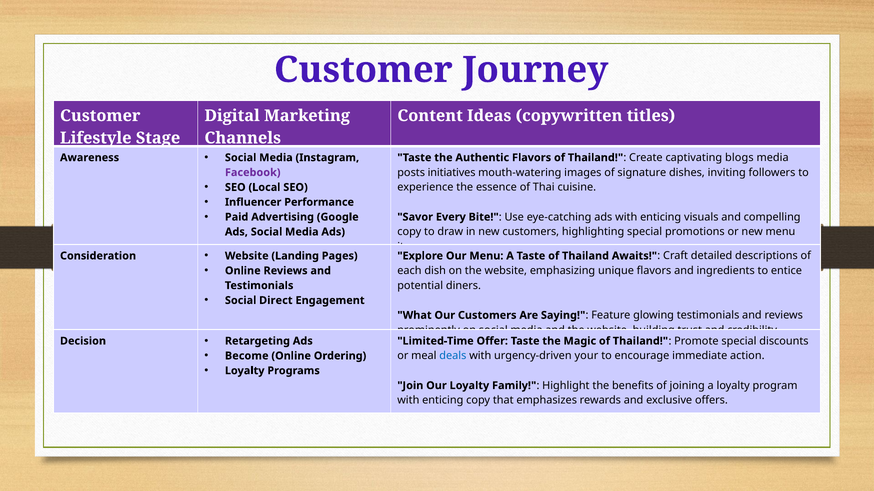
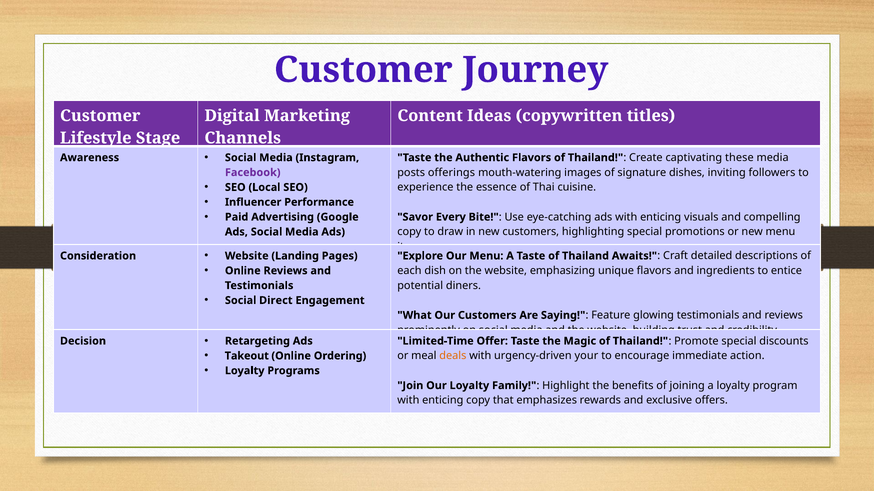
blogs: blogs -> these (739, 158)
initiatives: initiatives -> offerings (451, 173)
Become: Become -> Takeout (247, 356)
deals colour: blue -> orange (453, 356)
